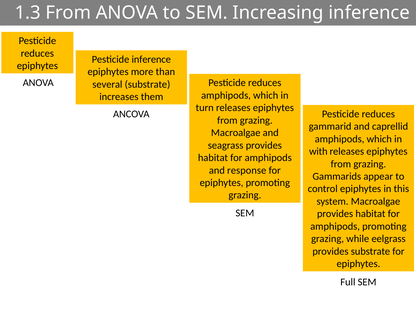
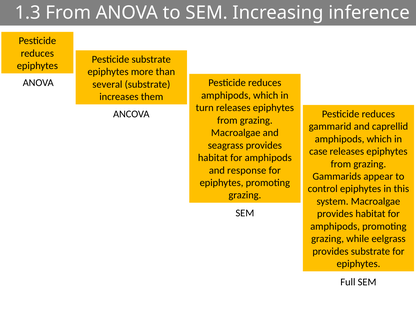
Pesticide inference: inference -> substrate (151, 59)
with: with -> case (318, 151)
